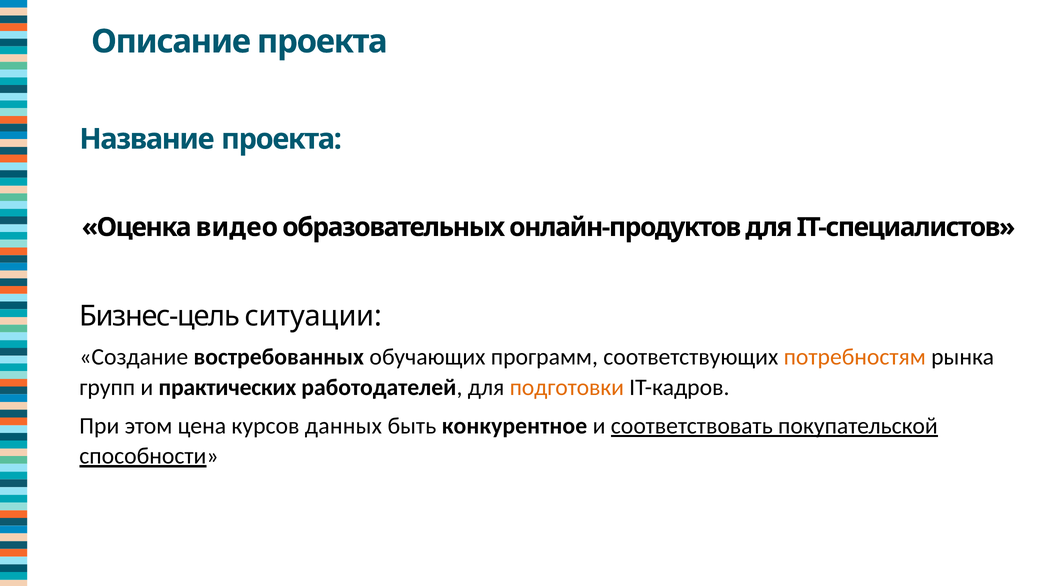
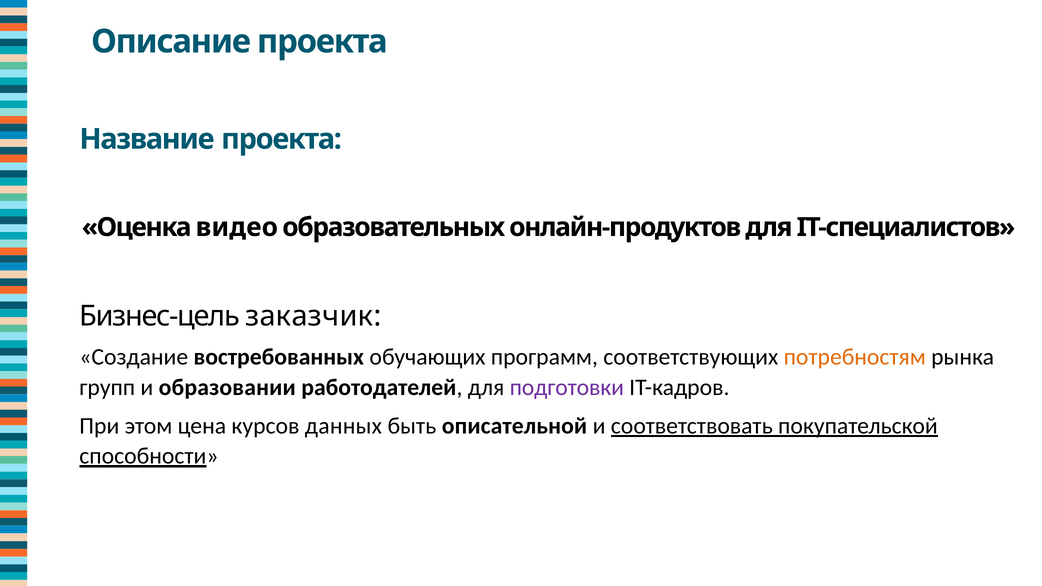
ситуации: ситуации -> заказчик (313, 316)
практических: практических -> образовании (227, 388)
подготовки colour: orange -> purple (567, 388)
конкурентное: конкурентное -> описательной (514, 426)
